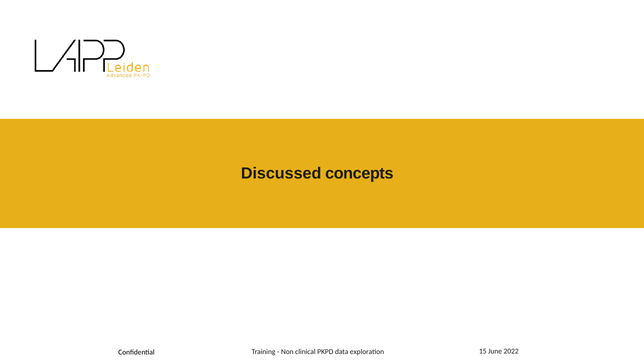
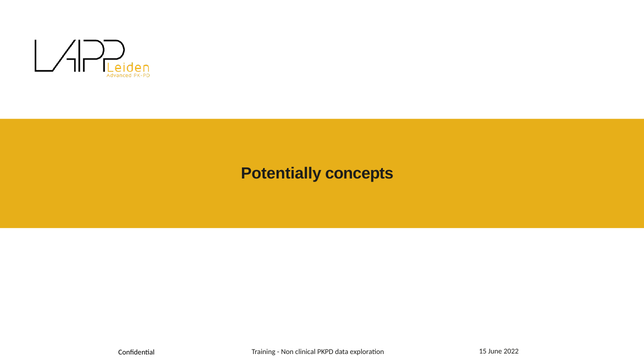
Discussed: Discussed -> Potentially (281, 174)
